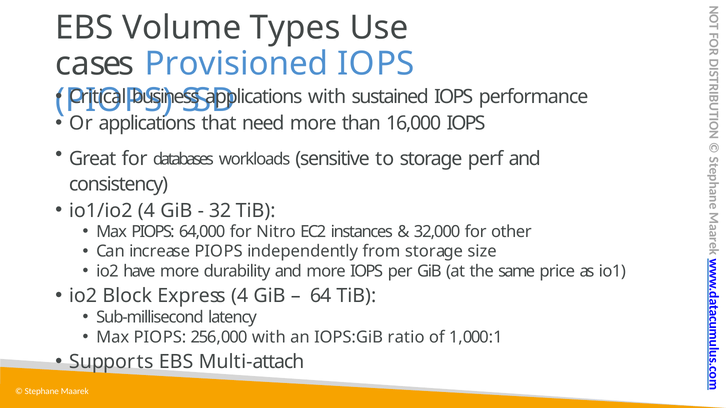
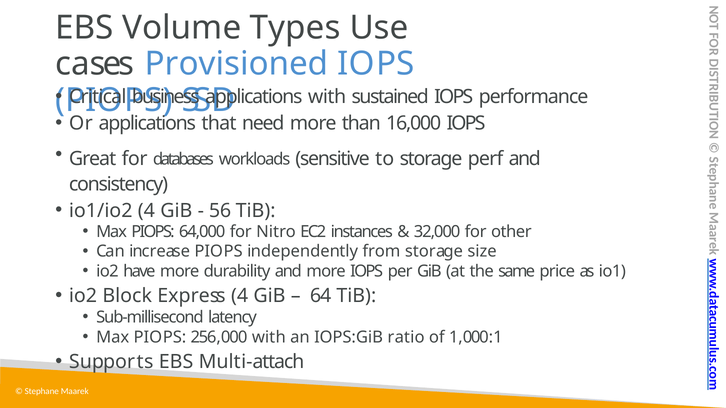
32: 32 -> 56 (220, 211)
